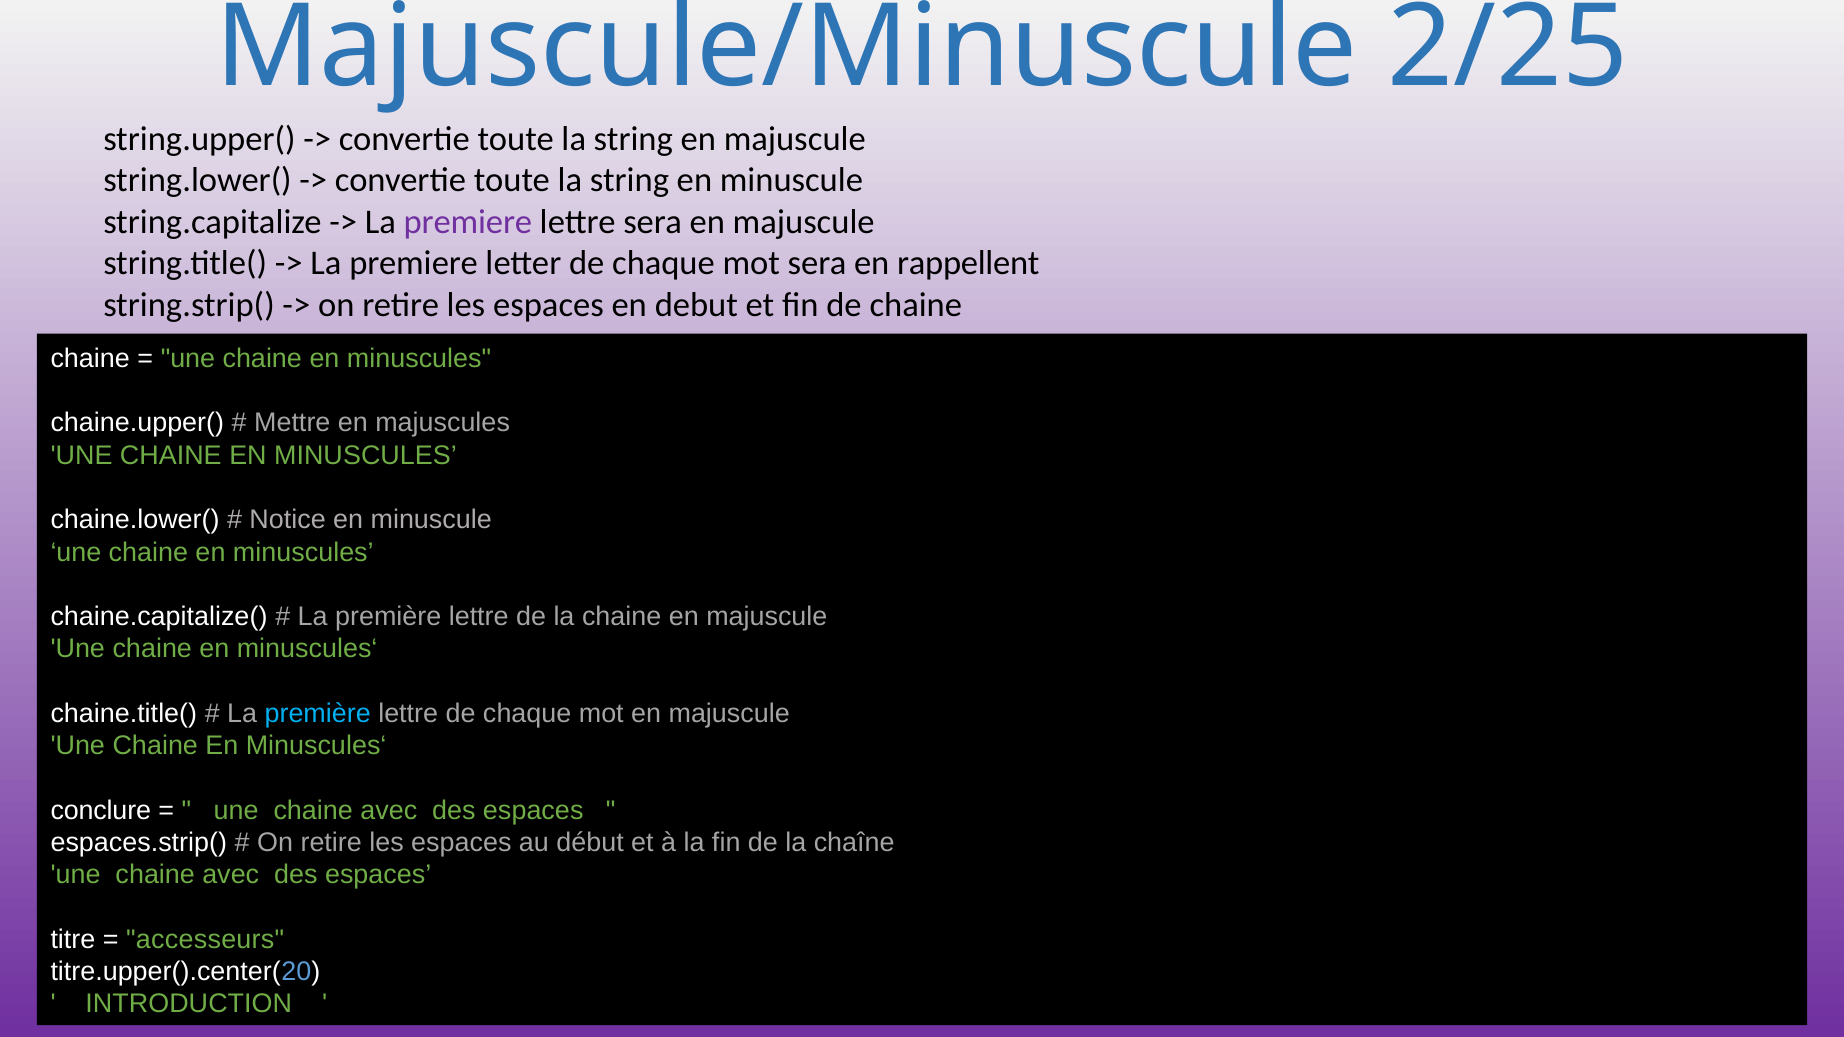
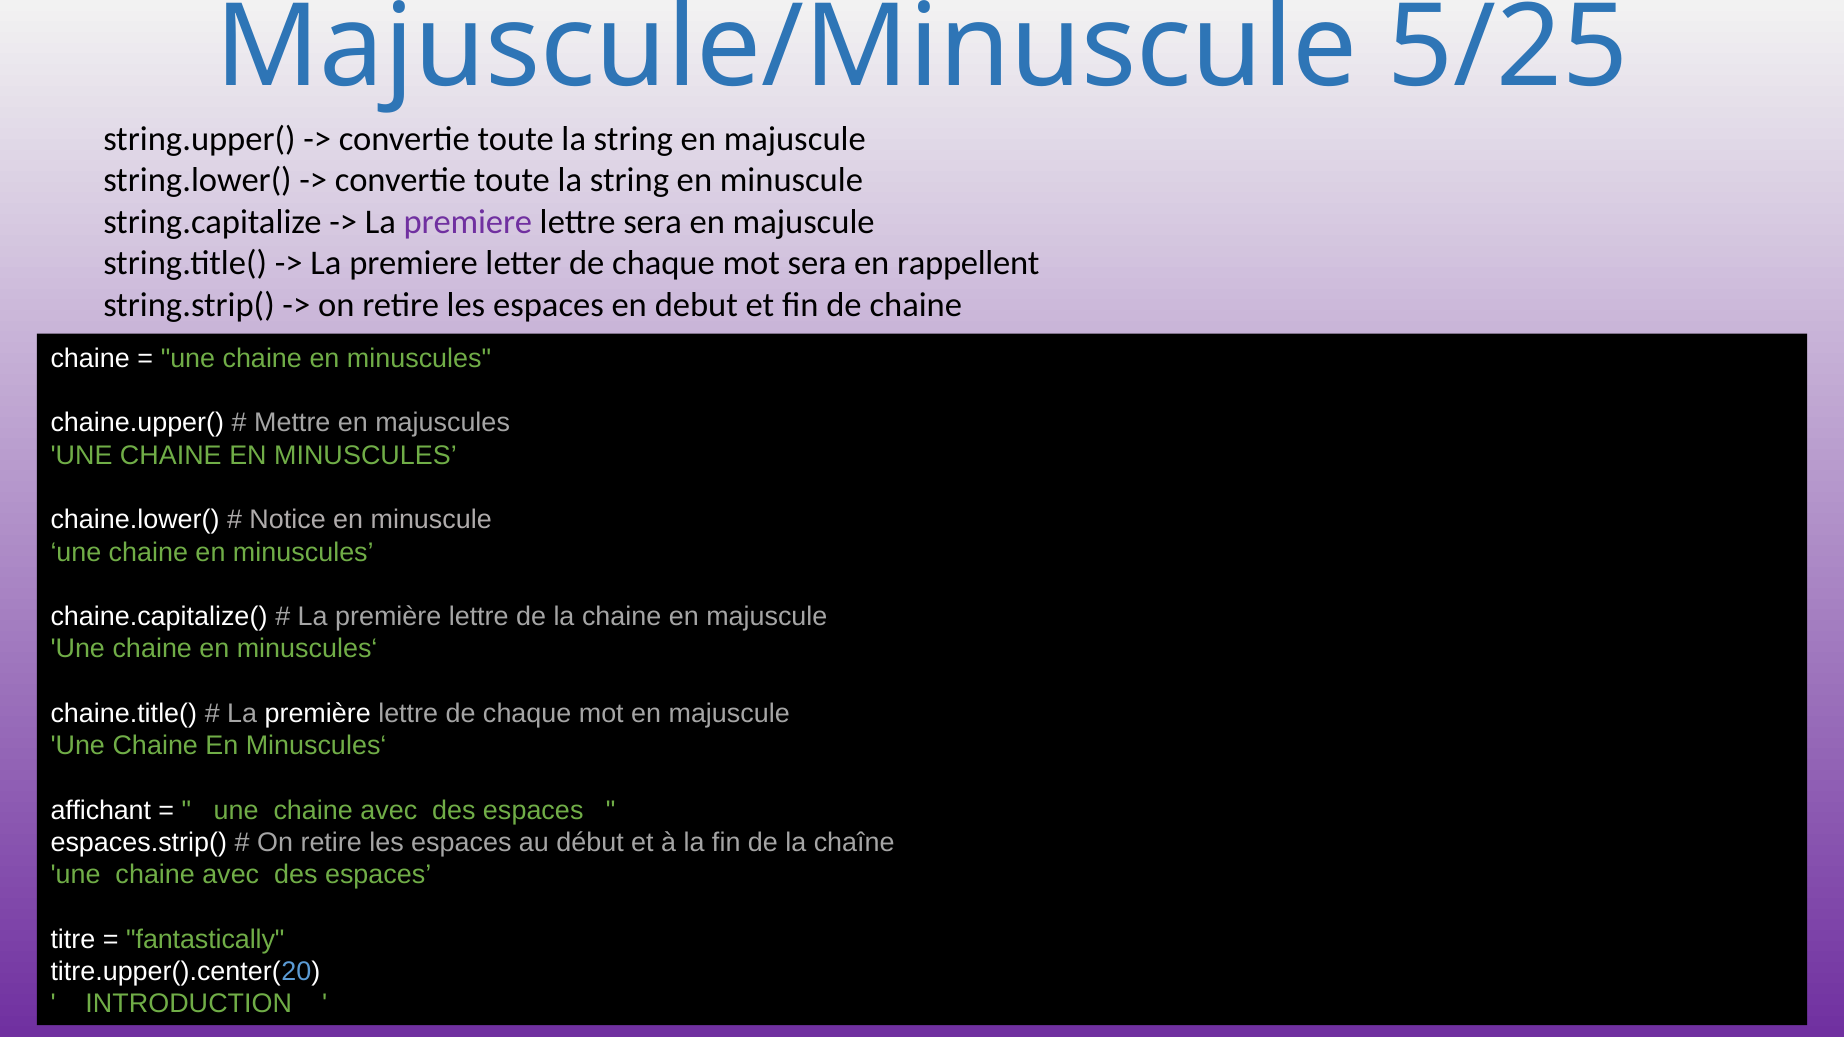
2/25: 2/25 -> 5/25 (1508, 47)
première colour: light blue -> white (318, 714)
conclure: conclure -> affichant (101, 811)
accesseurs: accesseurs -> fantastically (205, 940)
